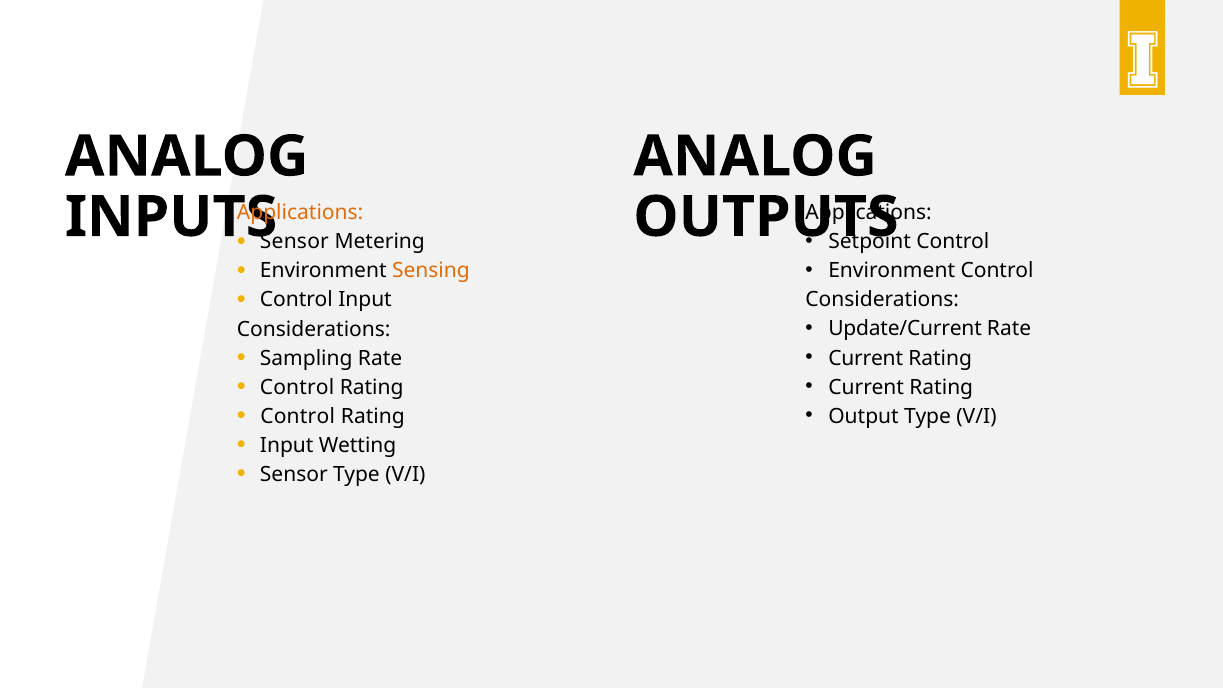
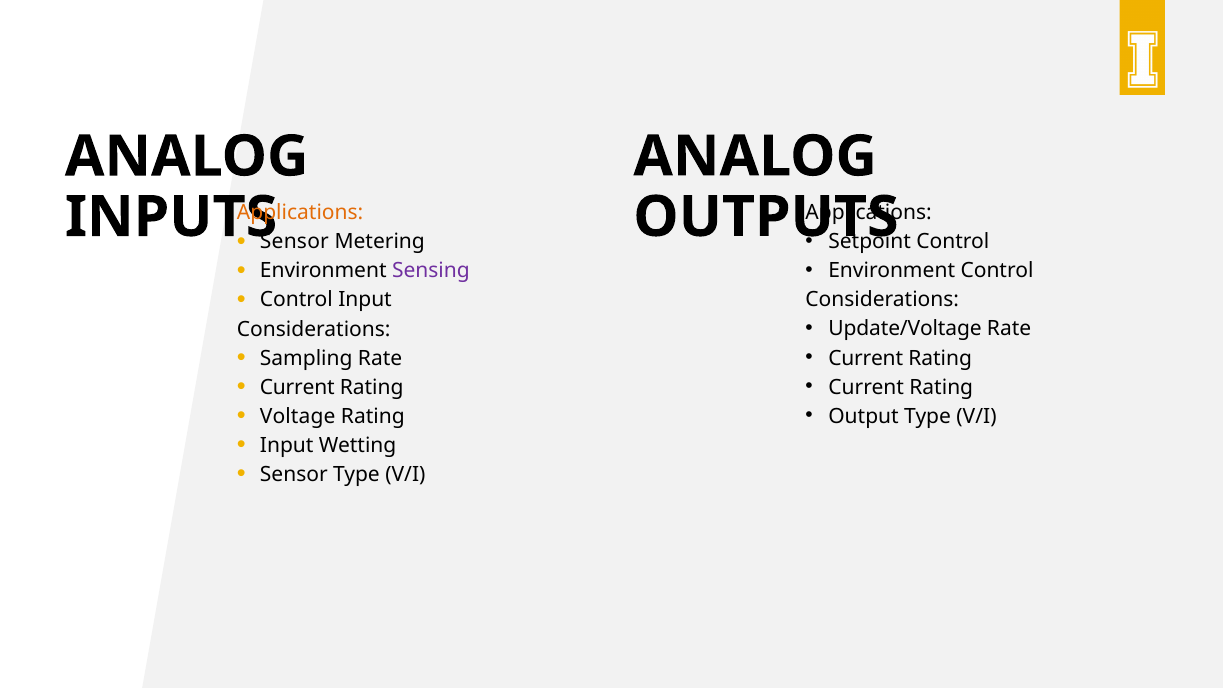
Sensing colour: orange -> purple (431, 271)
Update/Current: Update/Current -> Update/Voltage (905, 329)
Control: Control -> Current (297, 387)
Control: Control -> Voltage (298, 416)
